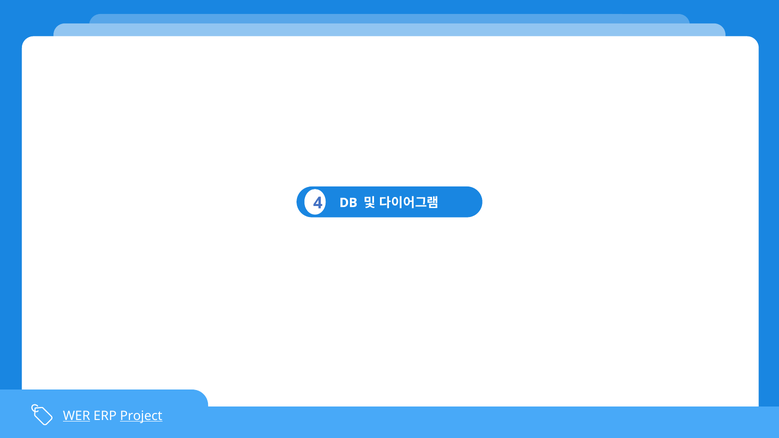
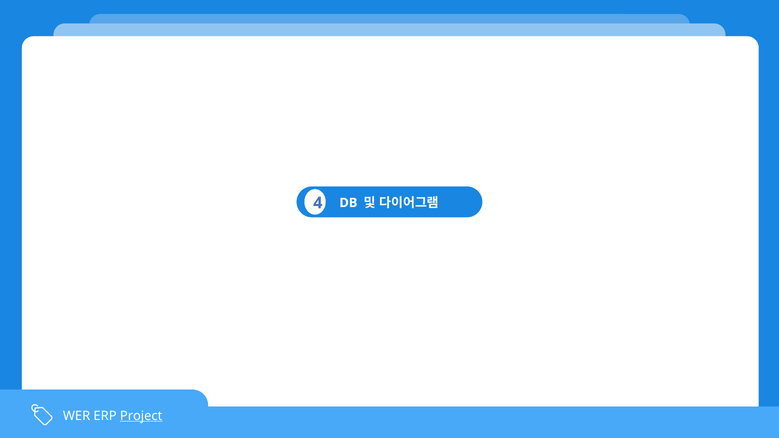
WER underline: present -> none (77, 416)
